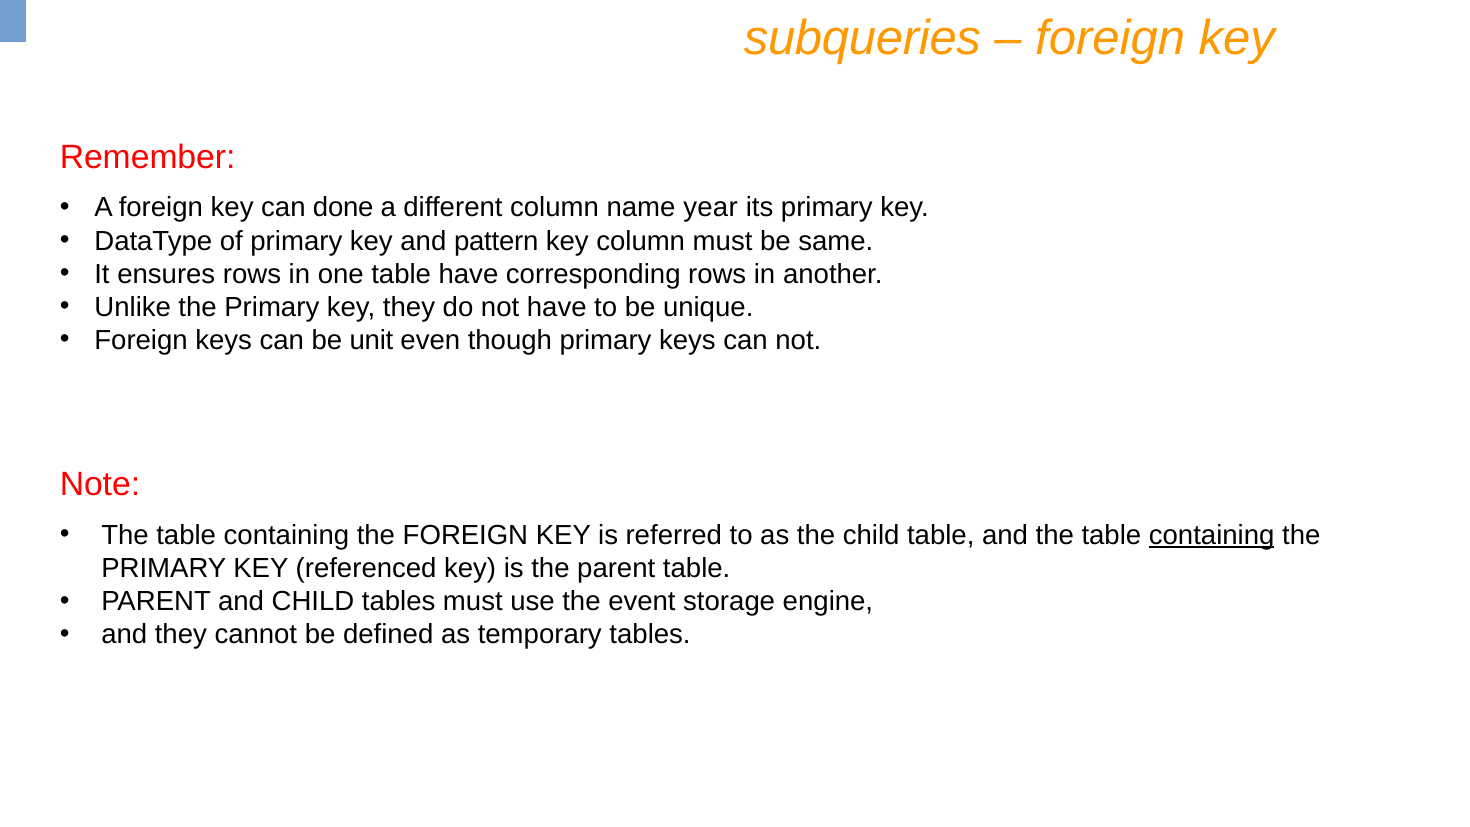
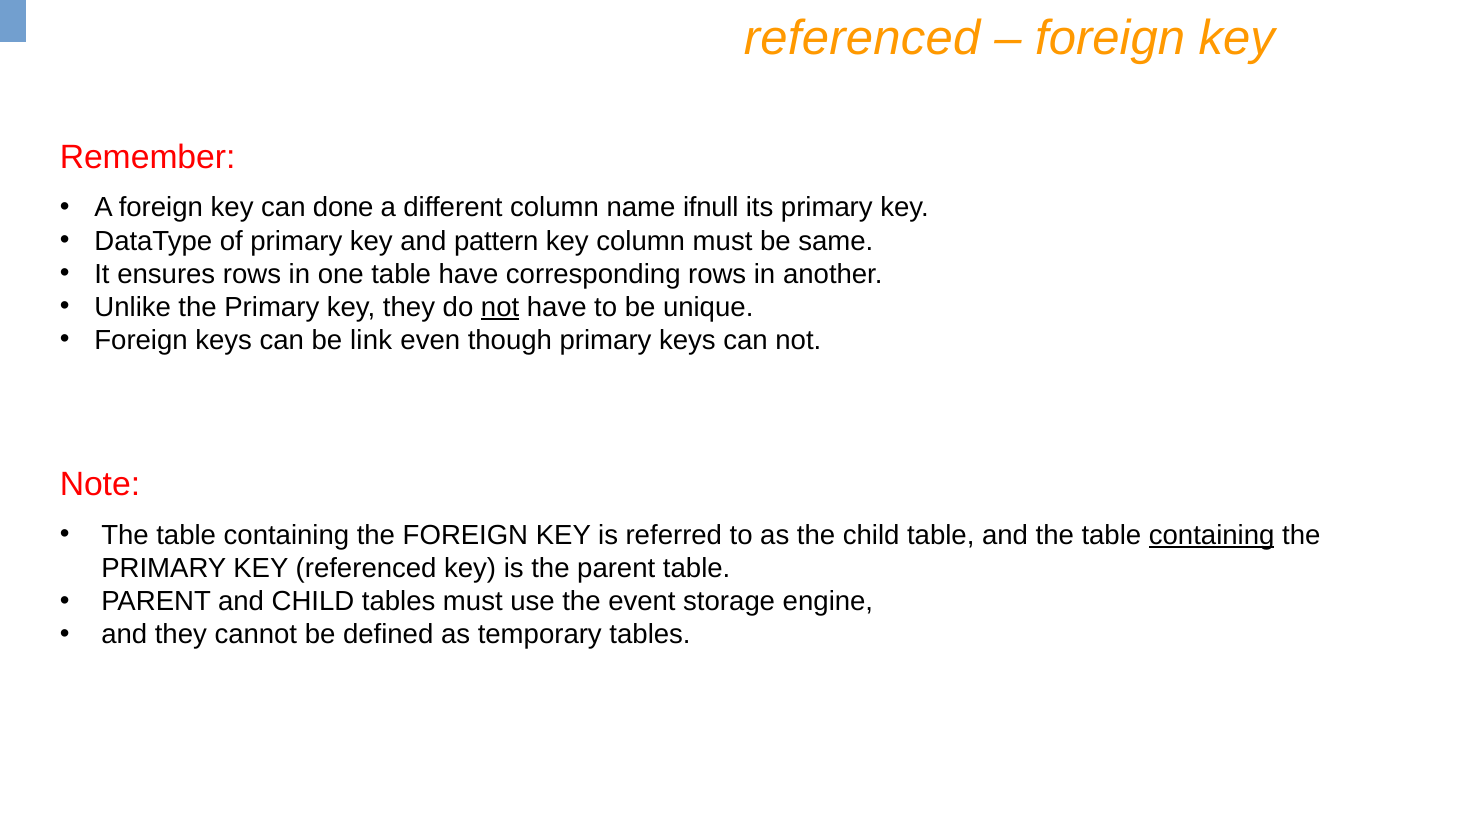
subqueries: subqueries -> referenced (862, 38)
year: year -> ifnull (711, 208)
not underline: none -> present (500, 307)
unit: unit -> link (371, 340)
